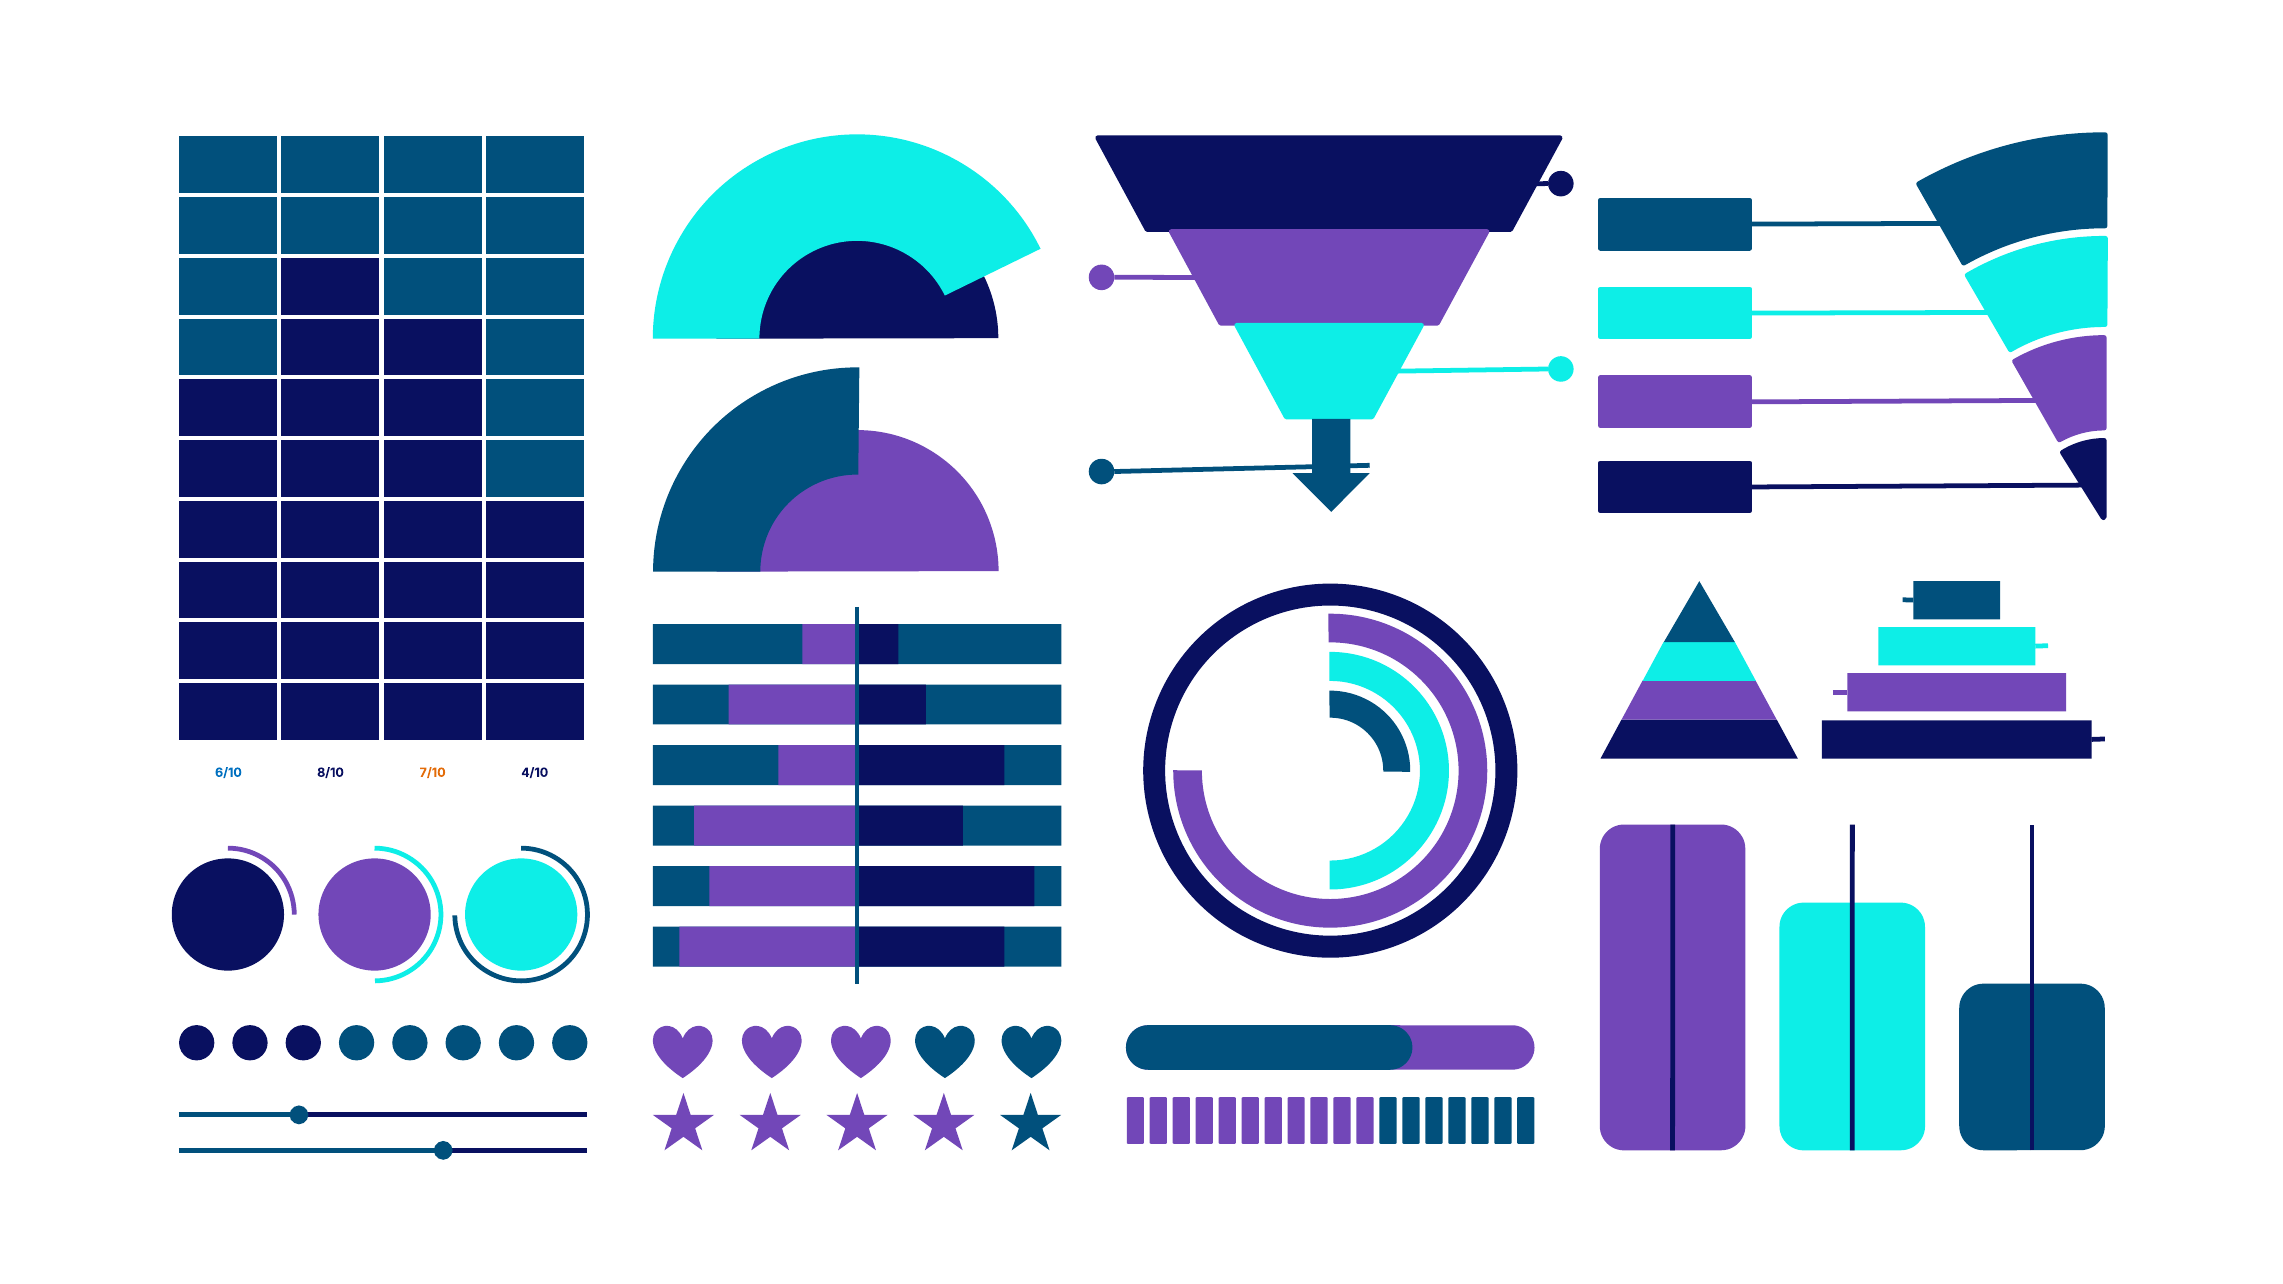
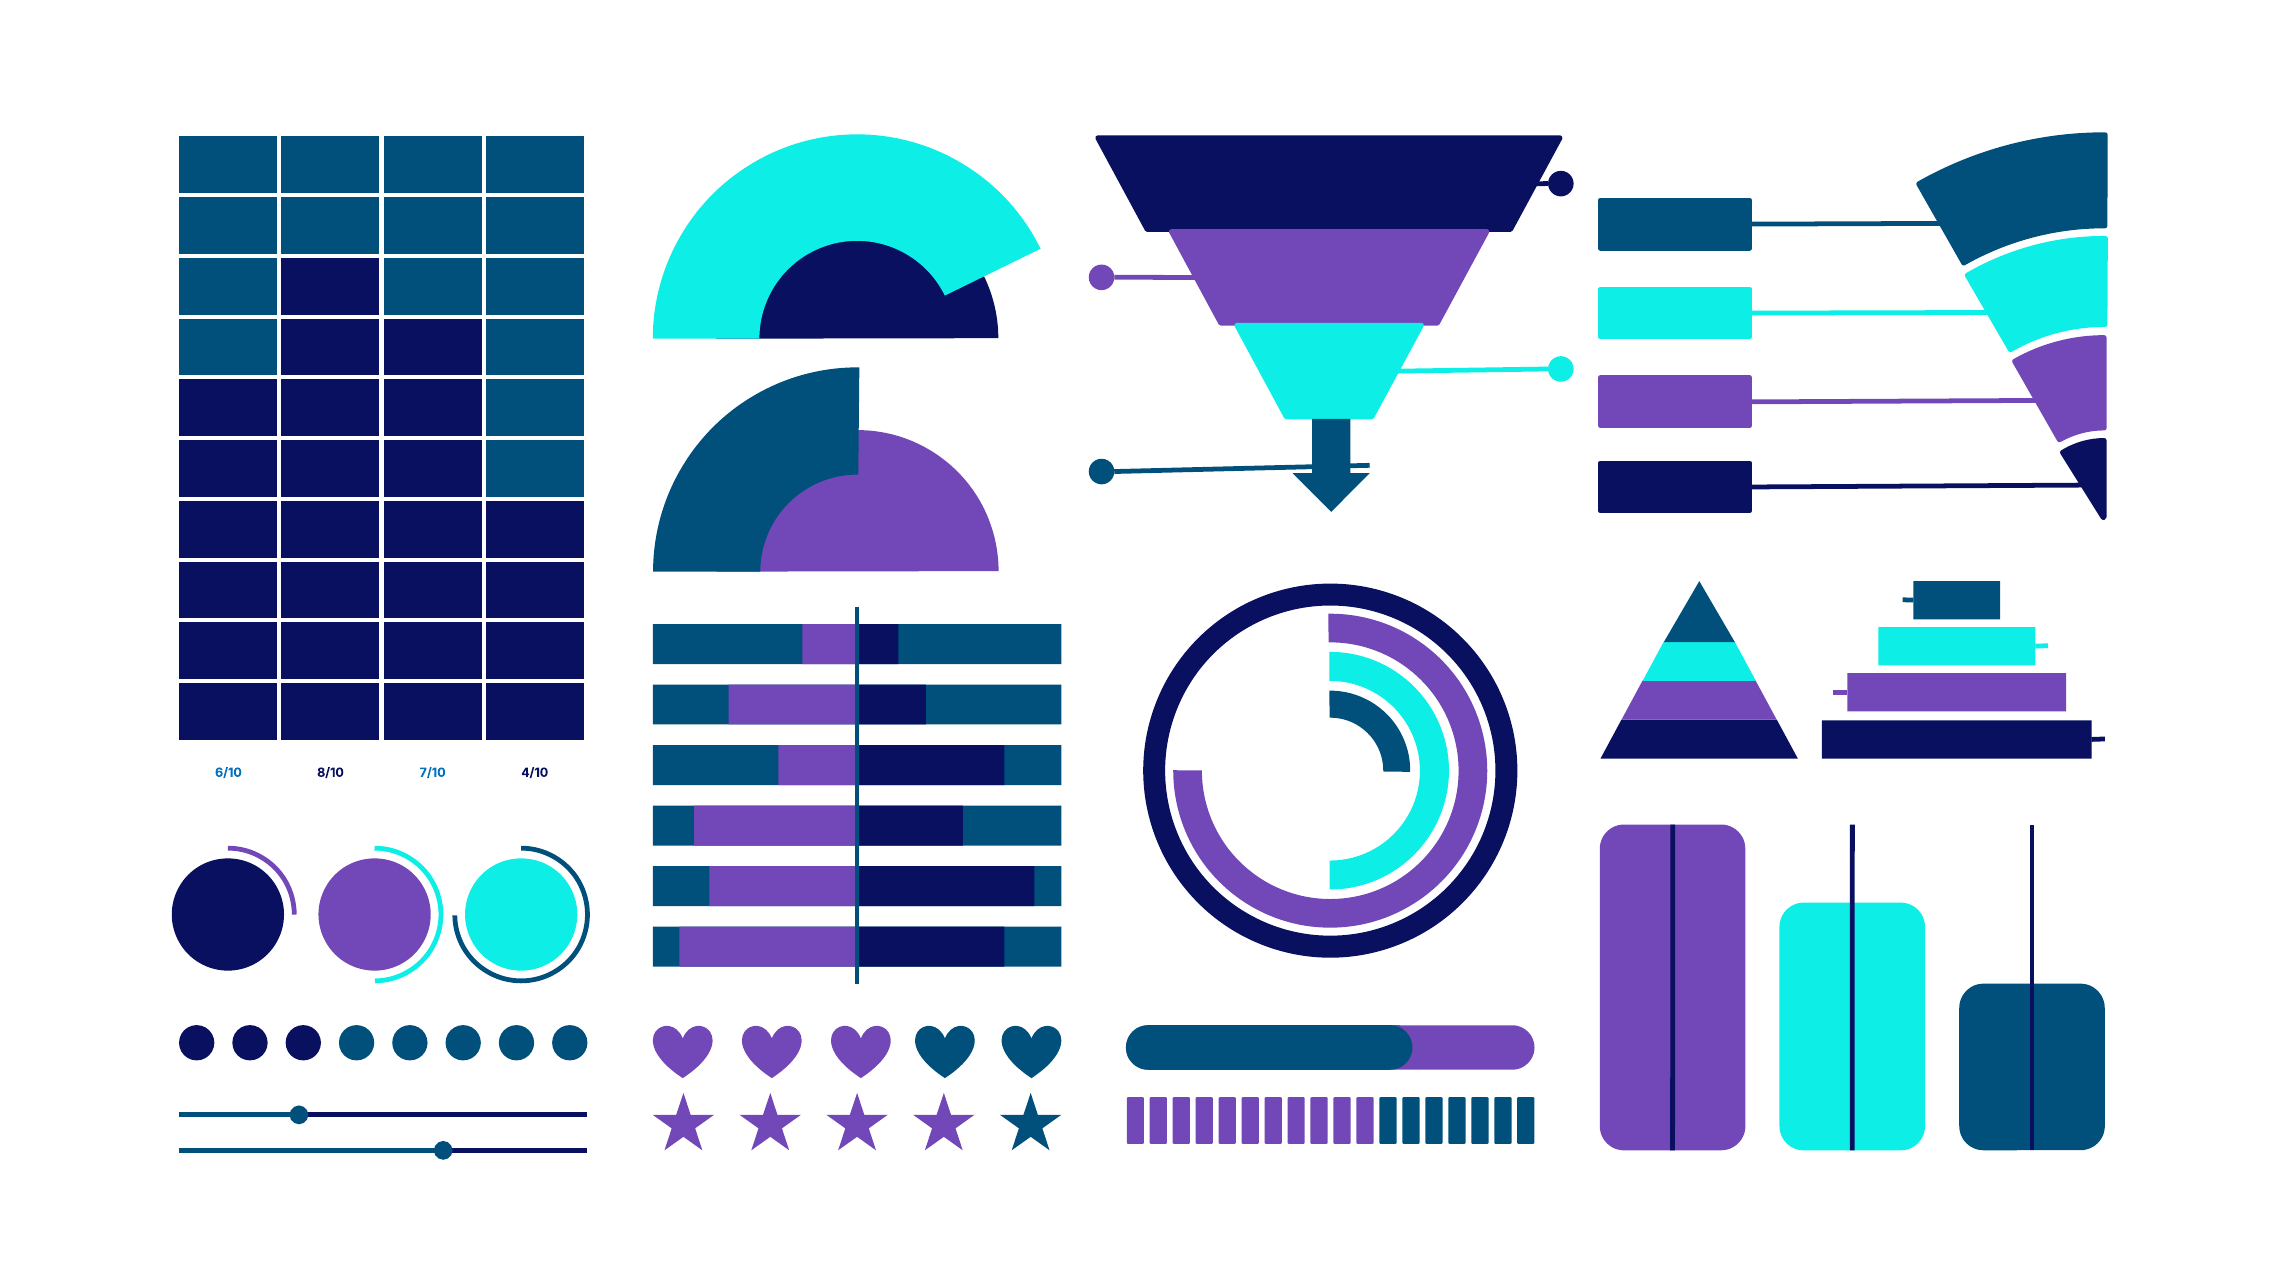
7/10 colour: orange -> blue (433, 773)
